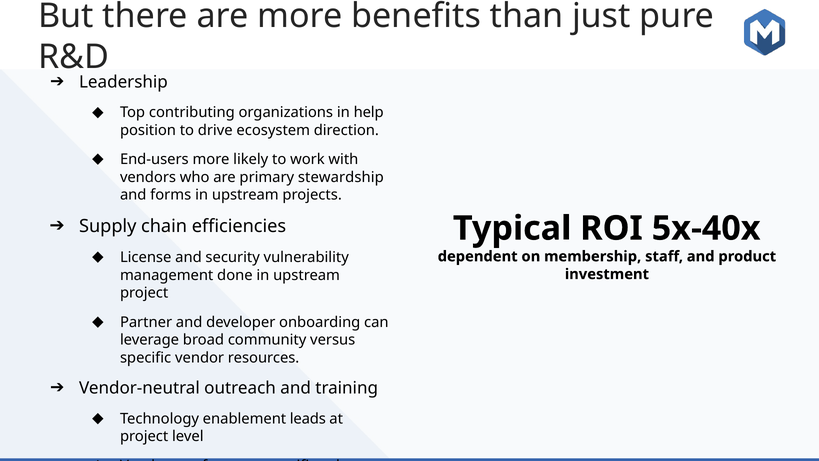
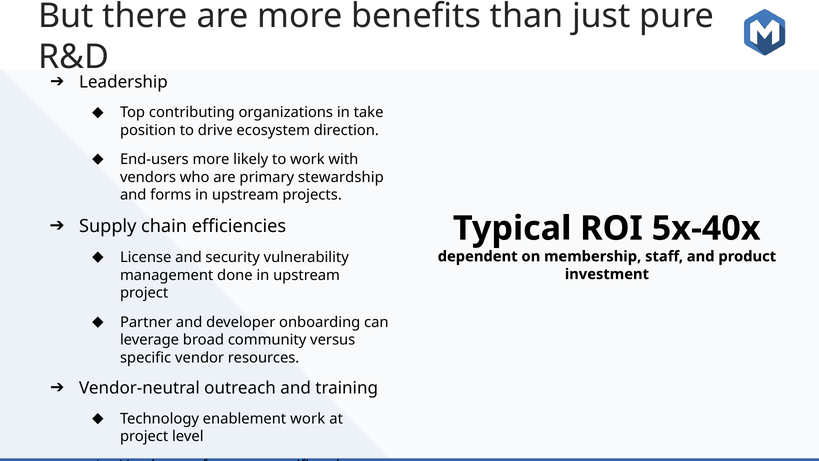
help: help -> take (369, 112)
enablement leads: leads -> work (308, 418)
